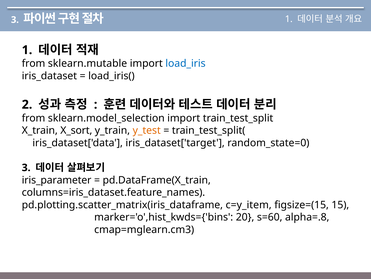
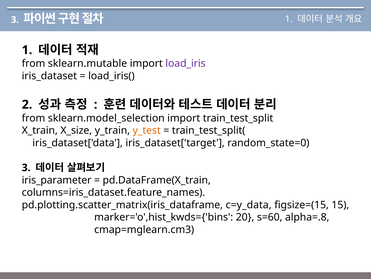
load_iris colour: blue -> purple (186, 63)
X_sort: X_sort -> X_size (76, 130)
c=y_item: c=y_item -> c=y_data (249, 204)
